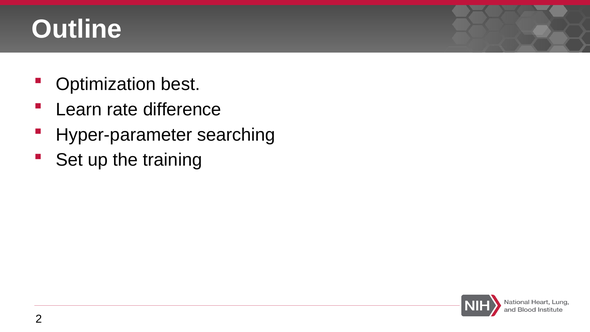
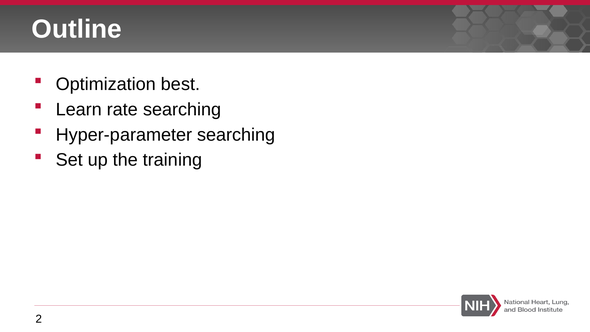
rate difference: difference -> searching (182, 109)
